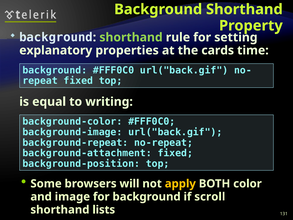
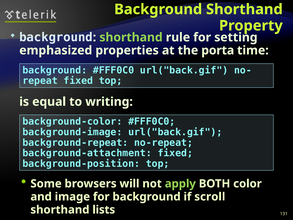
explanatory: explanatory -> emphasized (56, 50)
cards: cards -> porta (218, 50)
apply colour: yellow -> light green (180, 183)
